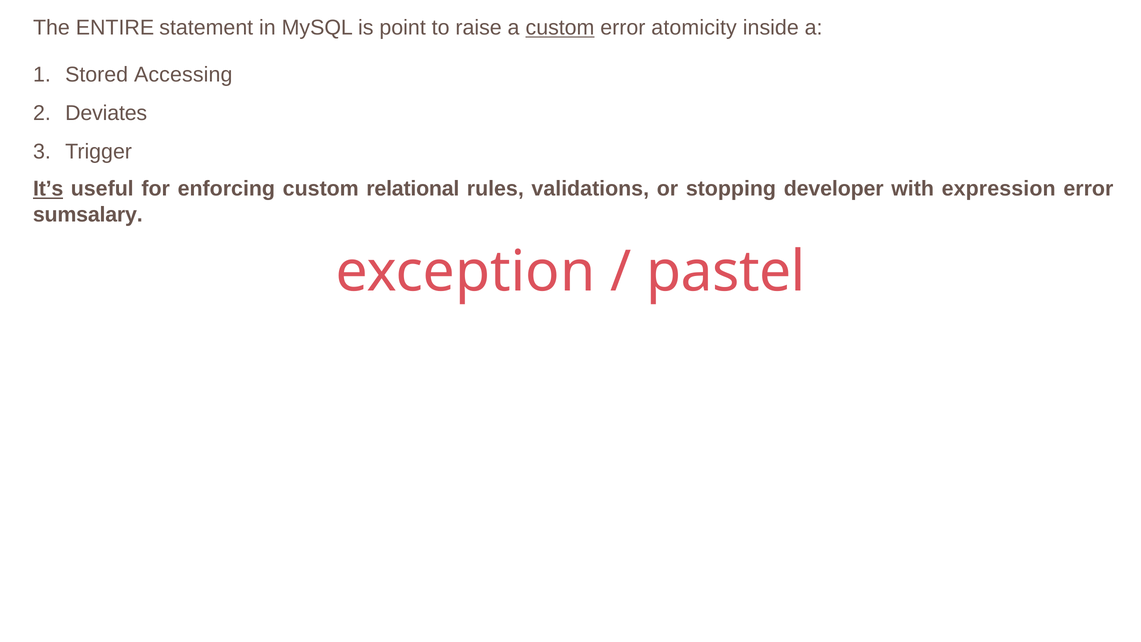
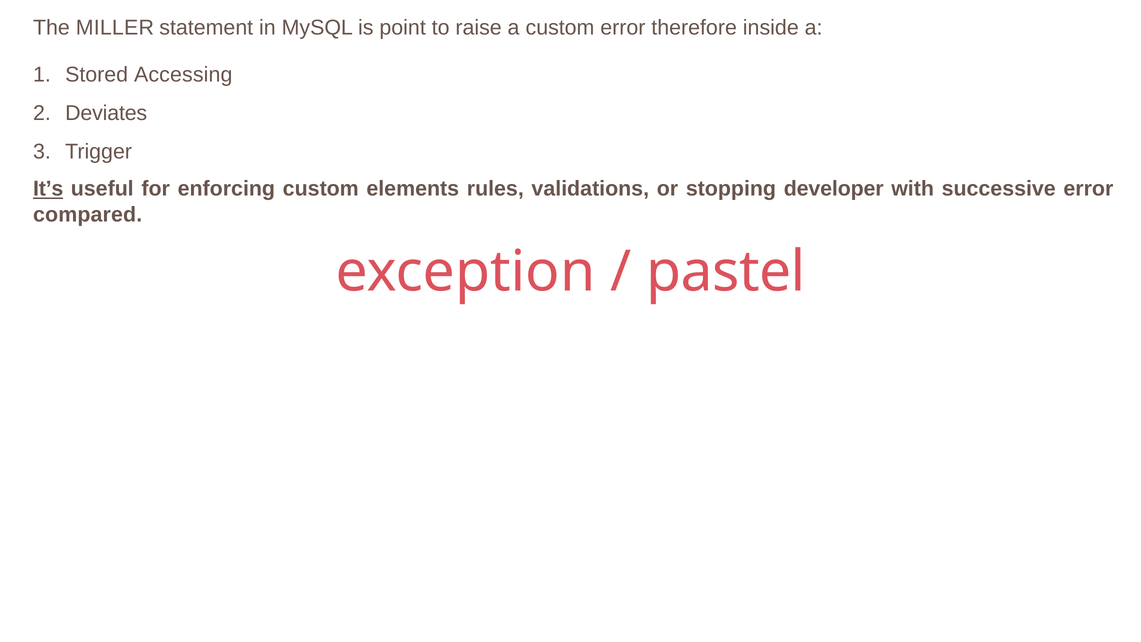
ENTIRE: ENTIRE -> MILLER (115, 28)
custom underline: present -> none (560, 28)
atomicity: atomicity -> therefore (694, 28)
relational: relational -> elements (413, 189)
expression: expression -> successive (999, 189)
sumsalary: sumsalary -> compared (88, 215)
